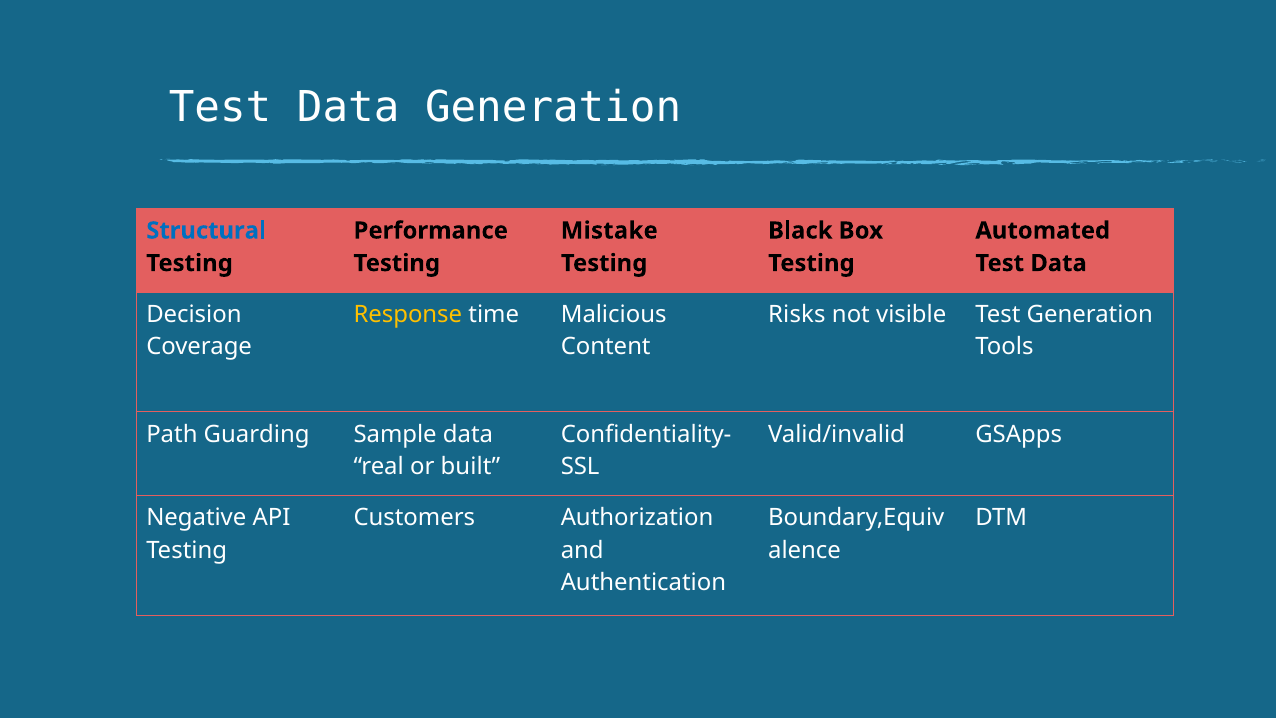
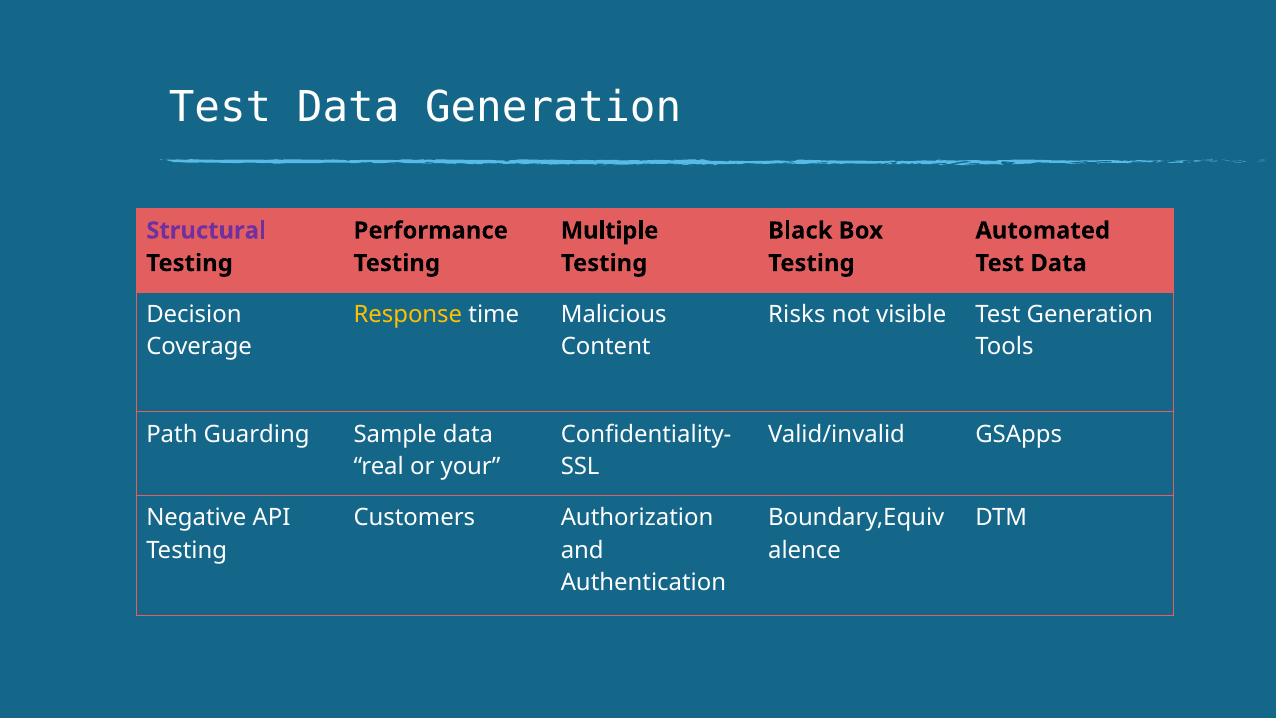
Structural colour: blue -> purple (206, 231)
Mistake: Mistake -> Multiple (610, 231)
built: built -> your (471, 467)
